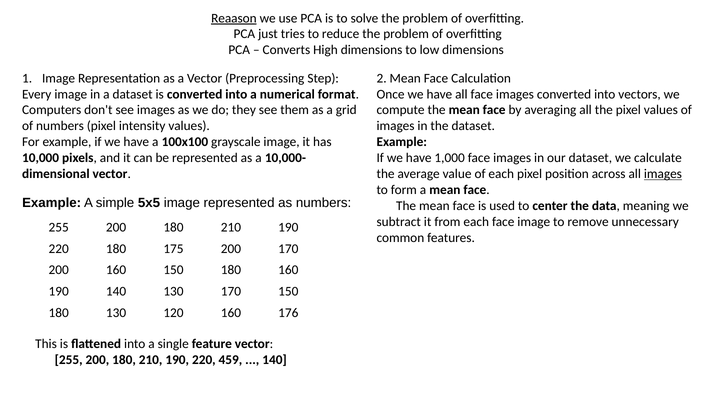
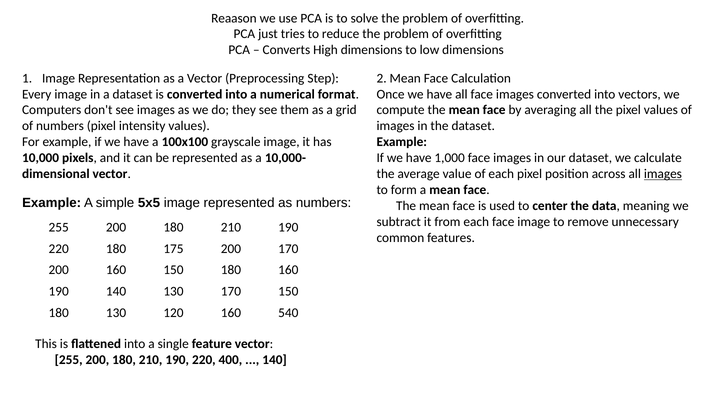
Reaason underline: present -> none (234, 18)
176: 176 -> 540 (288, 313)
459: 459 -> 400 (230, 360)
